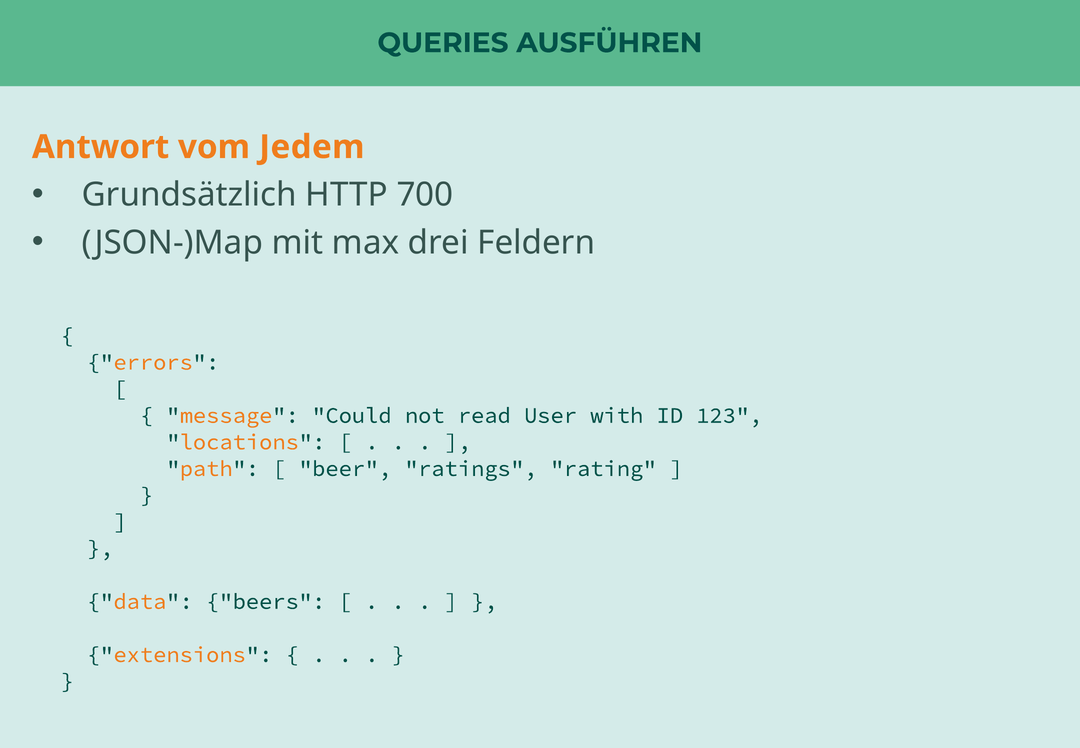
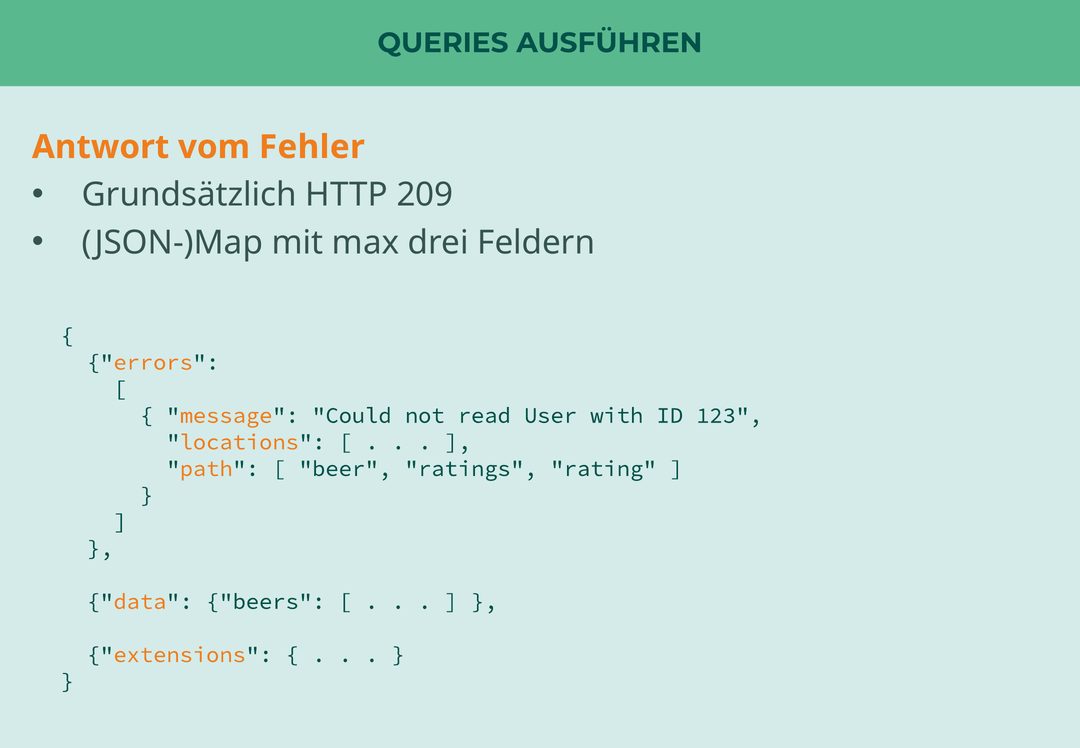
Jedem: Jedem -> Fehler (312, 147)
700: 700 -> 209 (425, 195)
